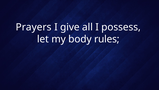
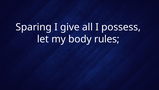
Prayers: Prayers -> Sparing (34, 27)
